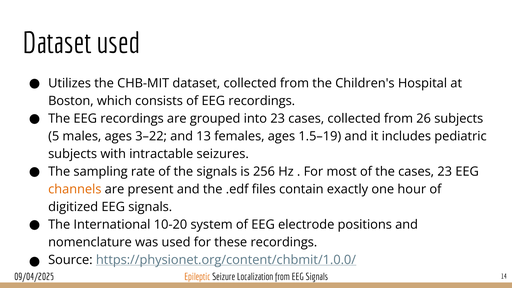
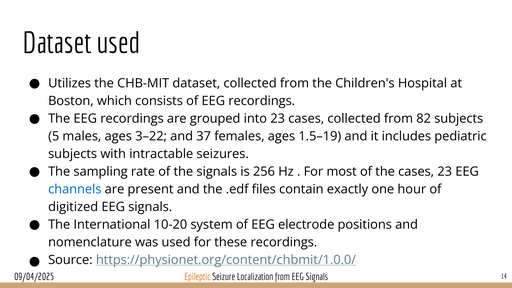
26: 26 -> 82 (424, 119)
13: 13 -> 37 (204, 136)
channels colour: orange -> blue (75, 189)
